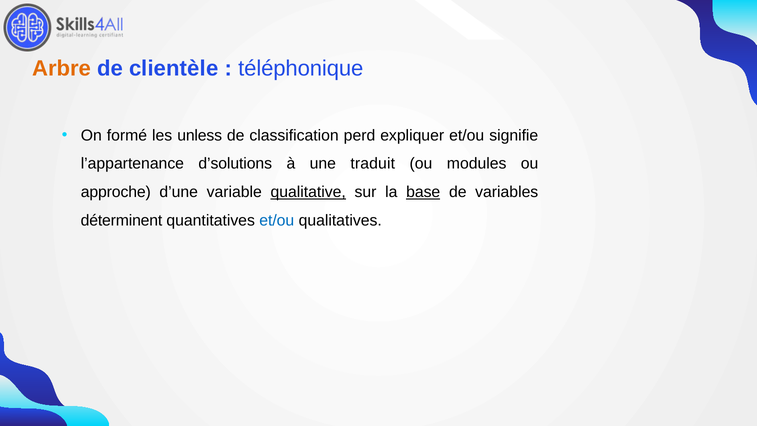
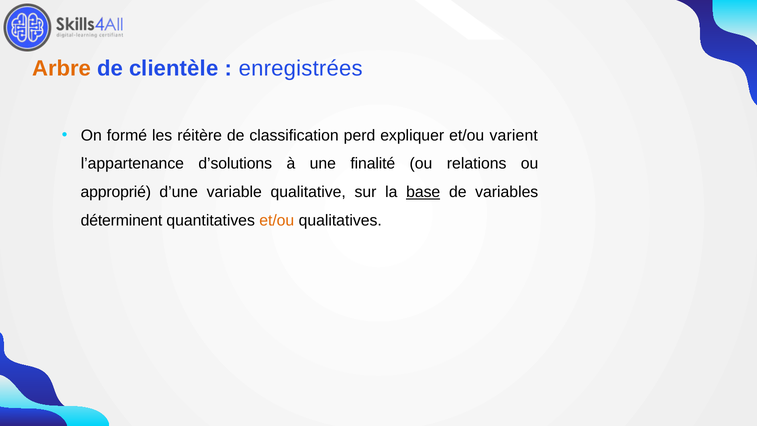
téléphonique: téléphonique -> enregistrées (301, 69)
unless: unless -> réitère (200, 135)
signifie: signifie -> varient (514, 135)
traduit: traduit -> finalité (373, 164)
modules: modules -> relations (477, 164)
approche: approche -> approprié (116, 192)
qualitative underline: present -> none (308, 192)
et/ou colour: blue -> orange (277, 220)
